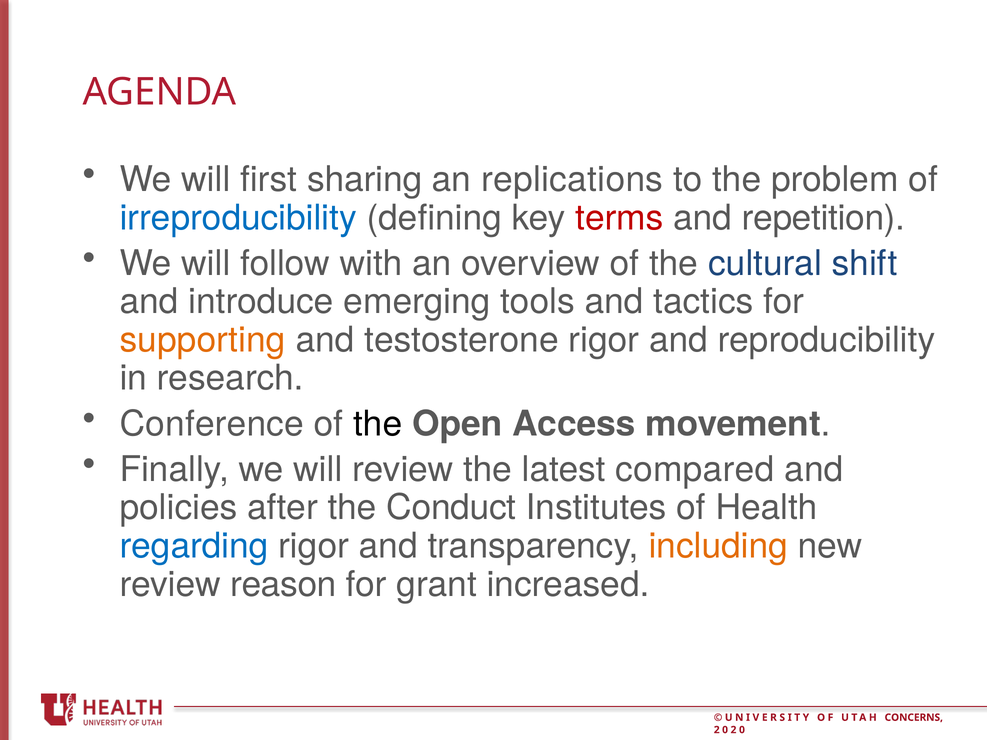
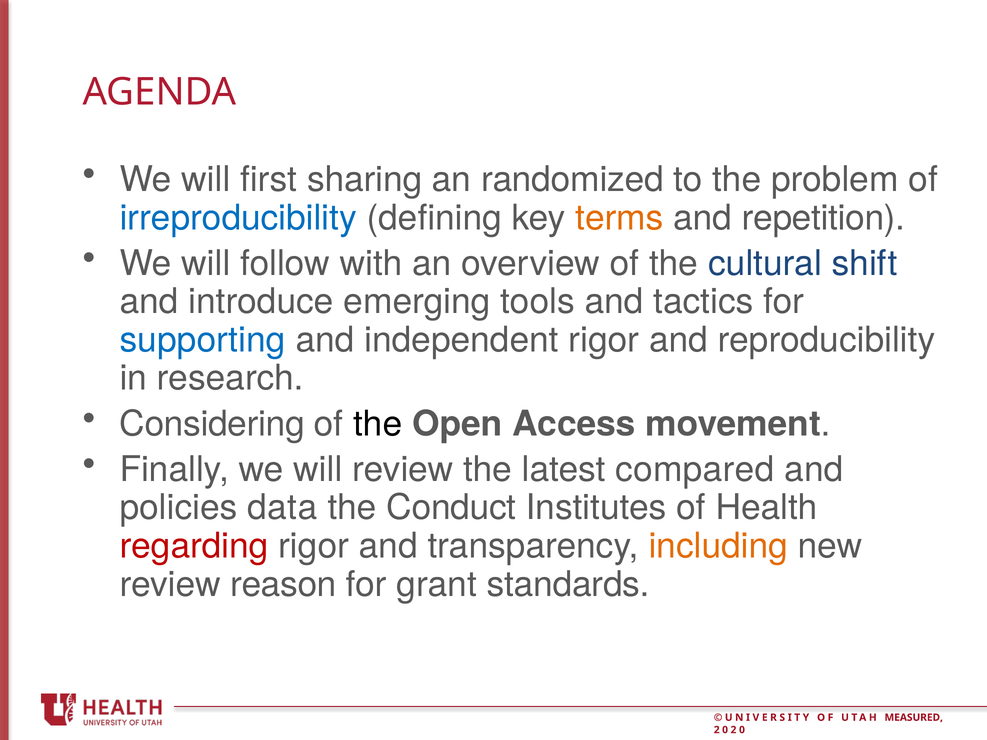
replications: replications -> randomized (572, 180)
terms colour: red -> orange (619, 218)
supporting colour: orange -> blue (203, 340)
testosterone: testosterone -> independent (462, 340)
Conference: Conference -> Considering (212, 424)
after: after -> data (282, 508)
regarding colour: blue -> red (194, 546)
increased: increased -> standards (568, 585)
CONCERNS: CONCERNS -> MEASURED (914, 718)
